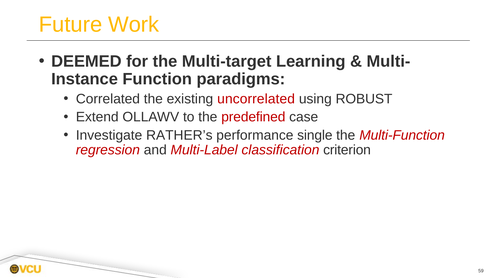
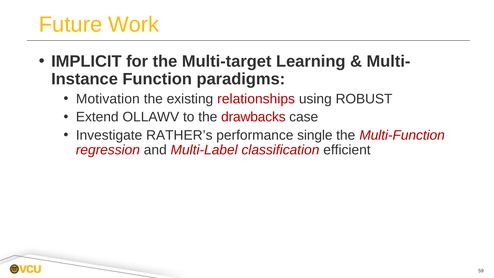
DEEMED: DEEMED -> IMPLICIT (86, 61)
Correlated: Correlated -> Motivation (108, 99)
uncorrelated: uncorrelated -> relationships (256, 99)
predefined: predefined -> drawbacks (253, 117)
criterion: criterion -> efficient (347, 150)
